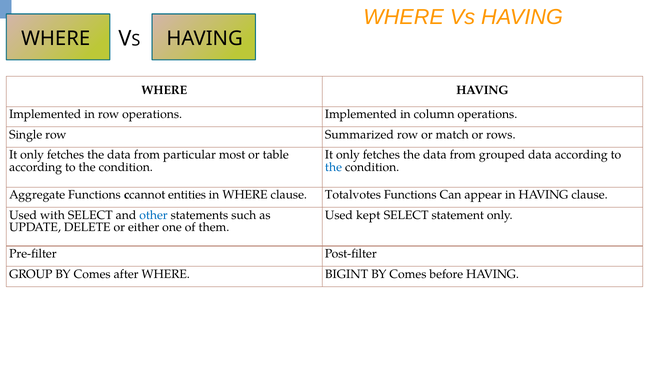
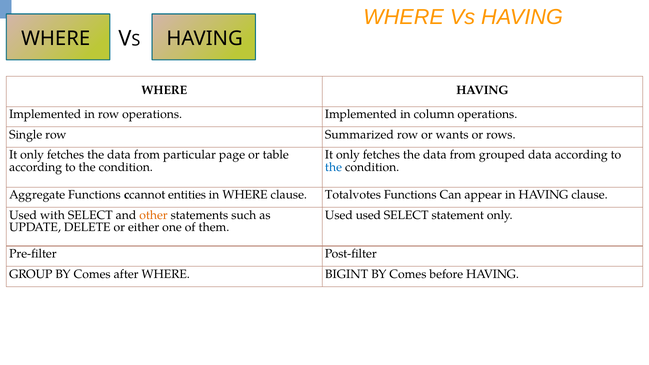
match: match -> wants (452, 135)
most: most -> page (232, 155)
other colour: blue -> orange (154, 215)
Used kept: kept -> used (368, 215)
